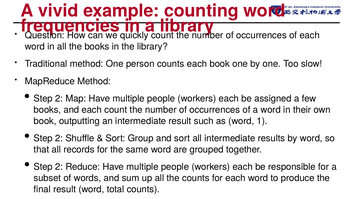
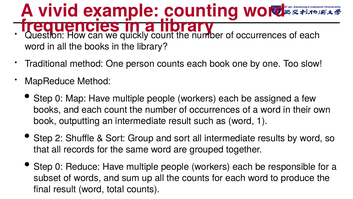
2: 2 -> 0 (59, 98)
2: 2 -> 0 (59, 166)
